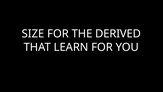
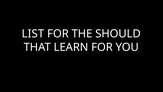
SIZE: SIZE -> LIST (33, 34)
DERIVED: DERIVED -> SHOULD (118, 34)
